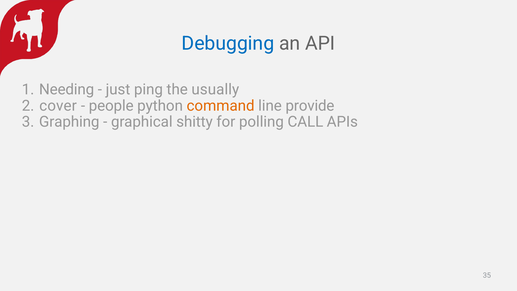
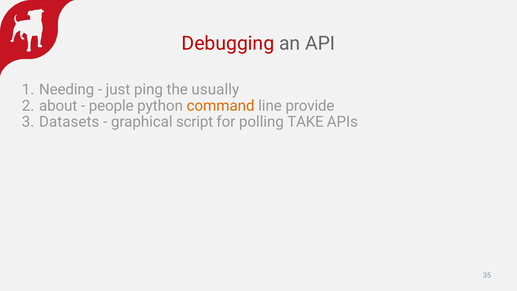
Debugging colour: blue -> red (228, 43)
cover: cover -> about (58, 106)
Graphing: Graphing -> Datasets (69, 122)
shitty: shitty -> script (195, 122)
CALL: CALL -> TAKE (305, 122)
